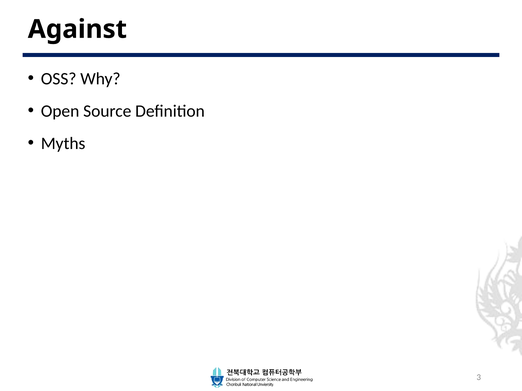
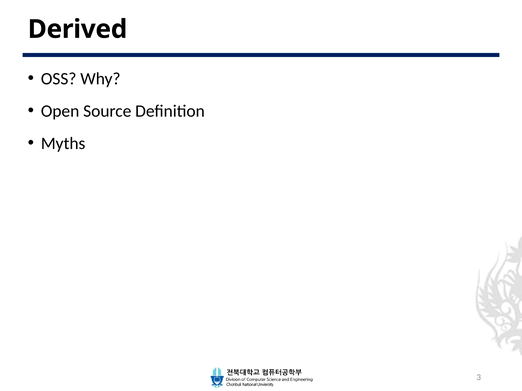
Against: Against -> Derived (78, 29)
